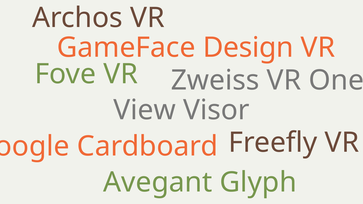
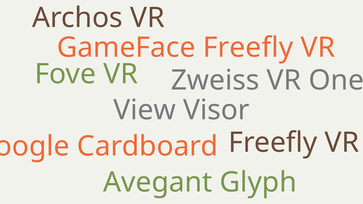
GameFace Design: Design -> Freefly (248, 48)
